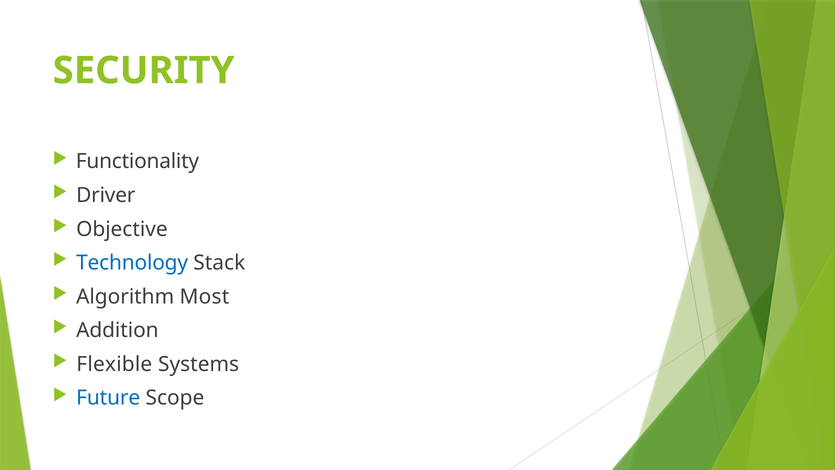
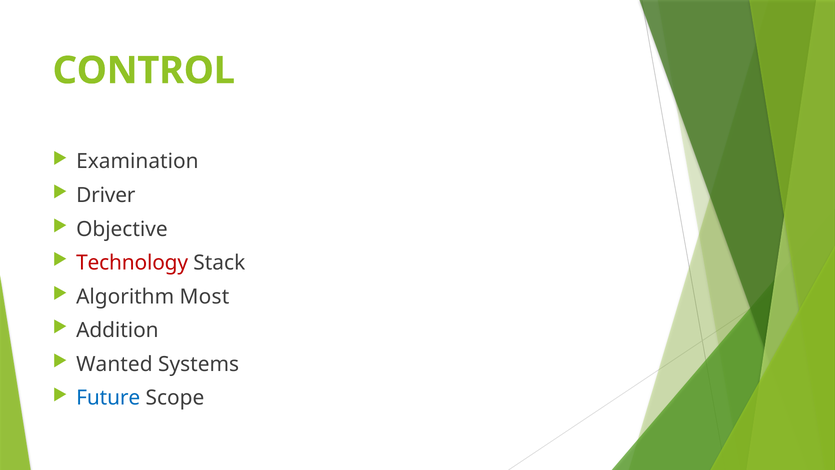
SECURITY: SECURITY -> CONTROL (144, 71)
Functionality: Functionality -> Examination (137, 161)
Technology colour: blue -> red (132, 263)
Flexible: Flexible -> Wanted (114, 364)
